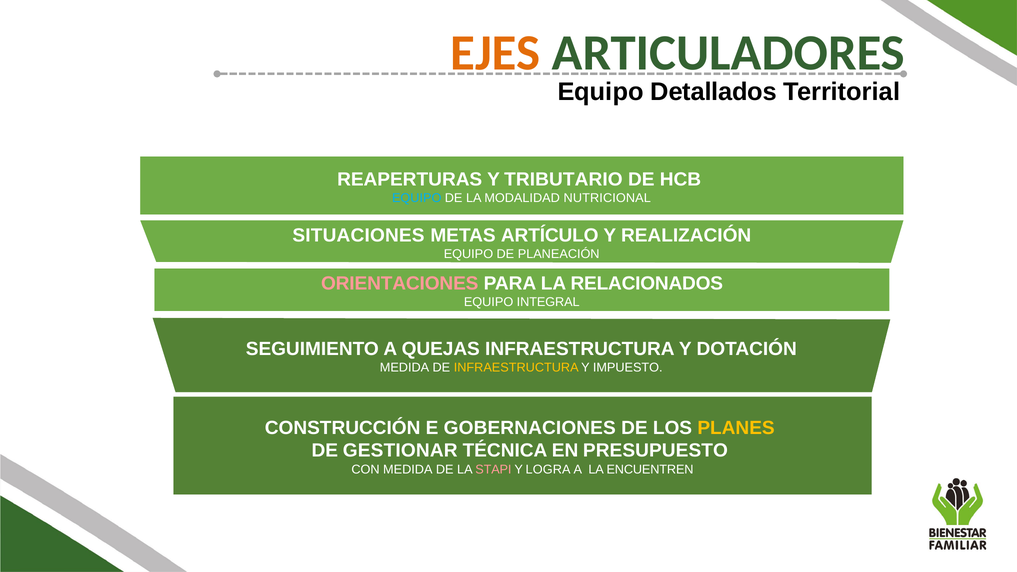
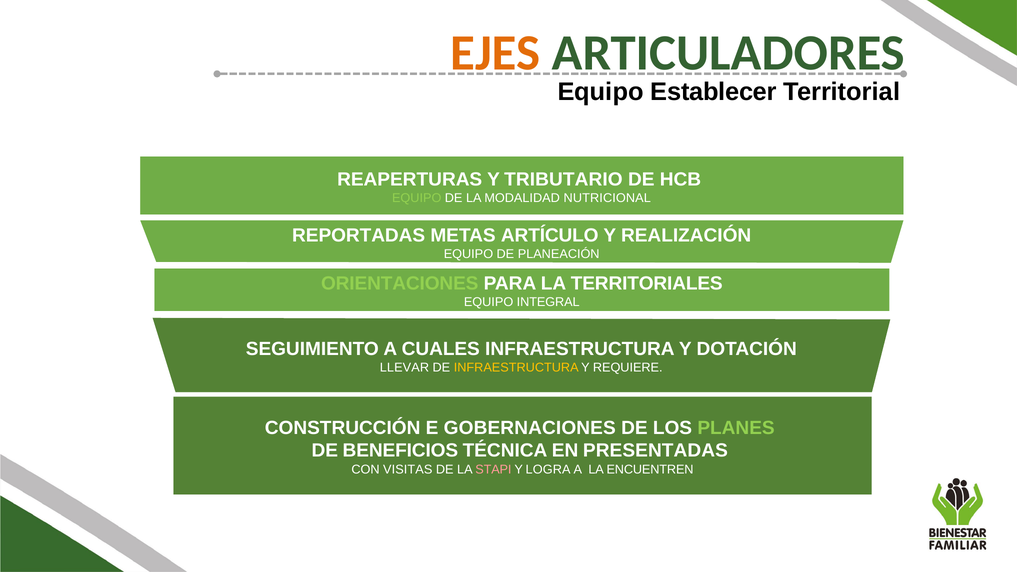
Detallados: Detallados -> Establecer (714, 92)
EQUIPO colour: light blue -> light green (417, 198)
SITUACIONES: SITUACIONES -> REPORTADAS (359, 235)
ORIENTACIONES colour: pink -> light green (400, 283)
RELACIONADOS: RELACIONADOS -> TERRITORIALES (647, 283)
QUEJAS: QUEJAS -> CUALES (441, 349)
MEDIDA: MEDIDA -> LLEVAR (404, 367)
IMPUESTO: IMPUESTO -> REQUIERE (628, 367)
PLANES colour: yellow -> light green (736, 428)
GESTIONAR: GESTIONAR -> BENEFICIOS (400, 451)
PRESUPUESTO: PRESUPUESTO -> PRESENTADAS (655, 451)
CON MEDIDA: MEDIDA -> VISITAS (408, 469)
